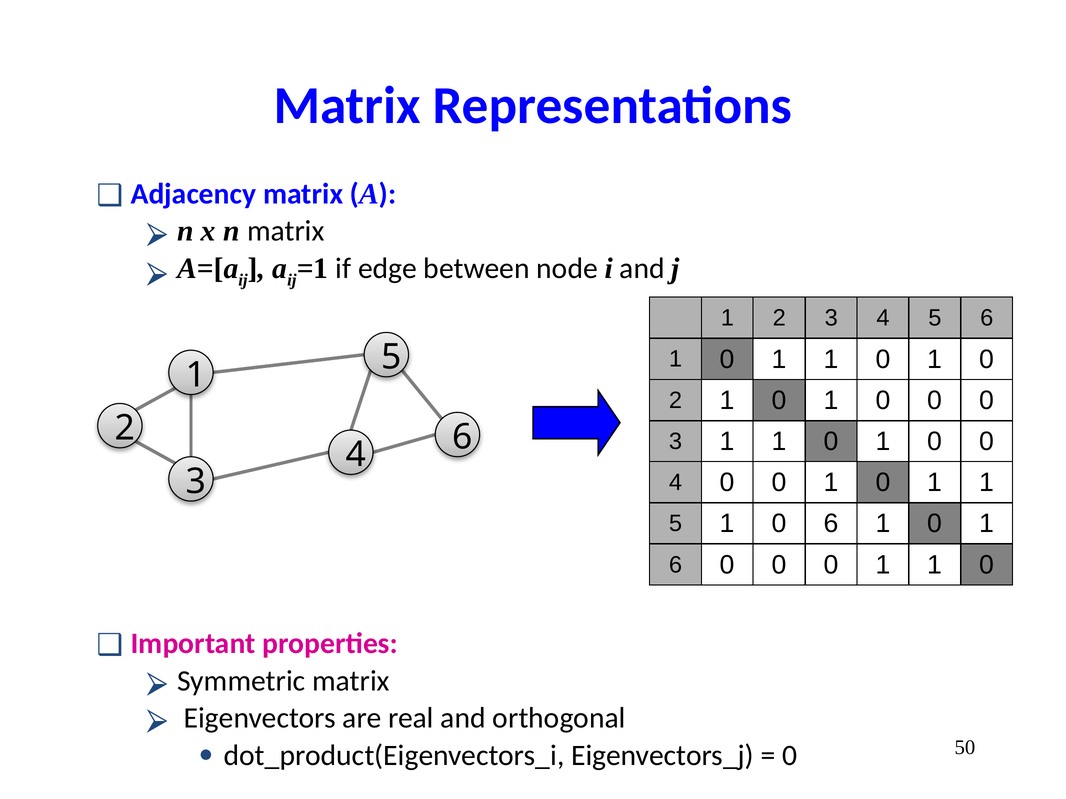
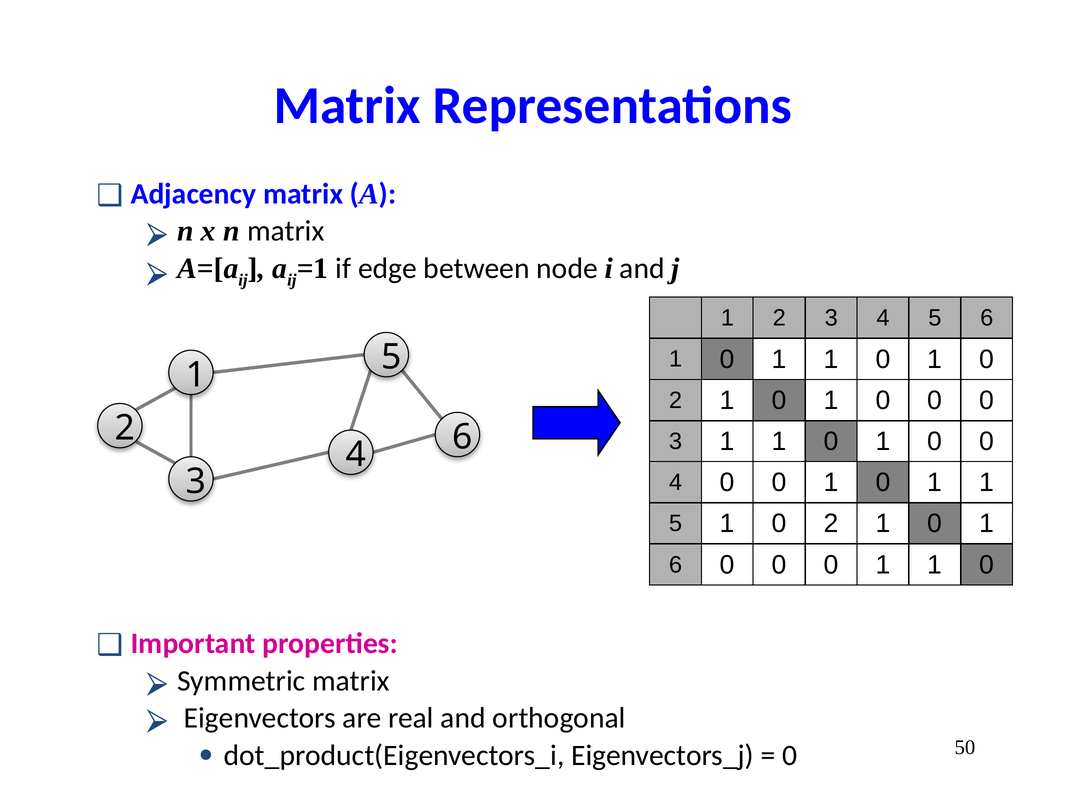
5 1 0 6: 6 -> 2 (831, 524)
